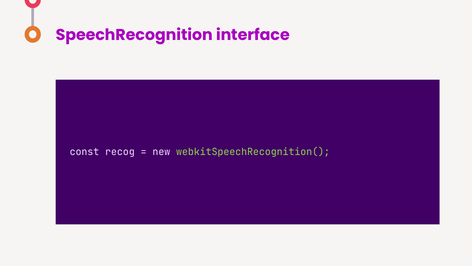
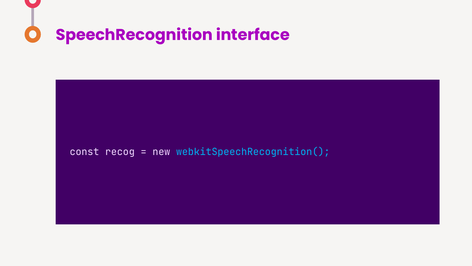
webkitSpeechRecognition( colour: light green -> light blue (253, 152)
